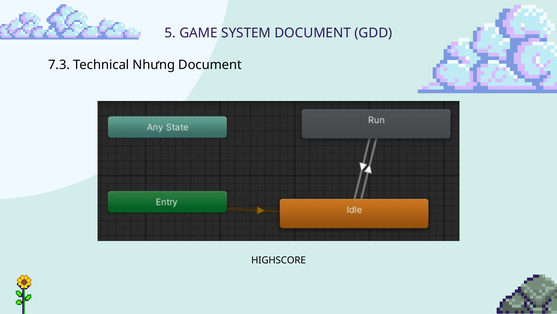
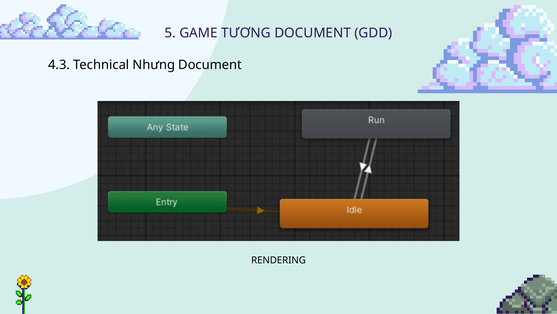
SYSTEM: SYSTEM -> TƯƠNG (246, 33)
7.3: 7.3 -> 4.3 (59, 65)
HIGHSCORE: HIGHSCORE -> RENDERING (279, 260)
